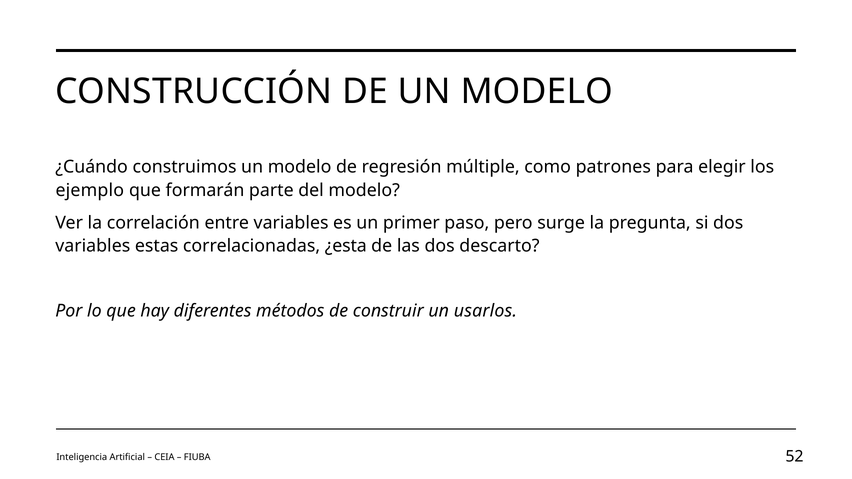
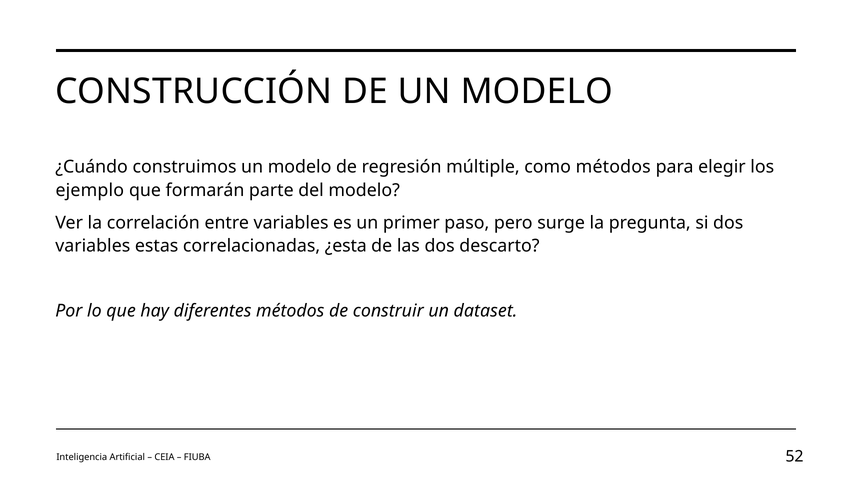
como patrones: patrones -> métodos (613, 167)
usarlos: usarlos -> dataset (485, 311)
